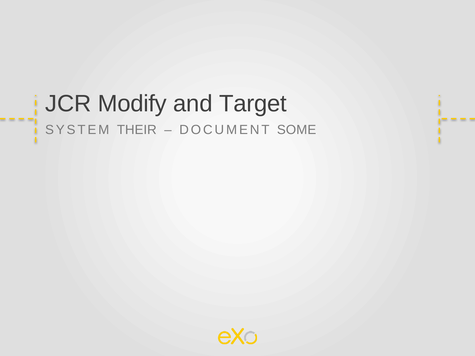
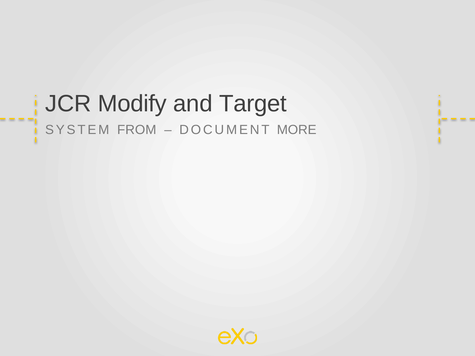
THEIR: THEIR -> FROM (137, 130)
SOME: SOME -> MORE (297, 130)
